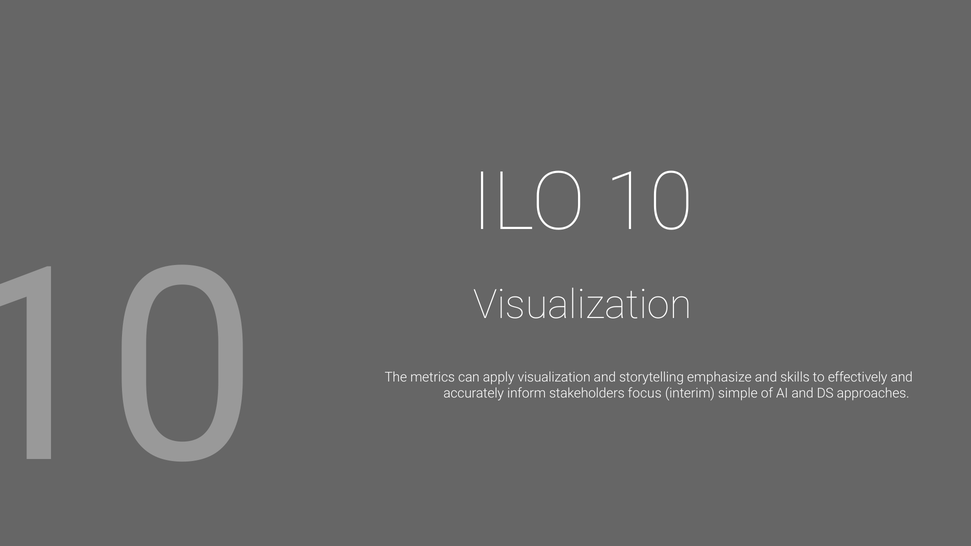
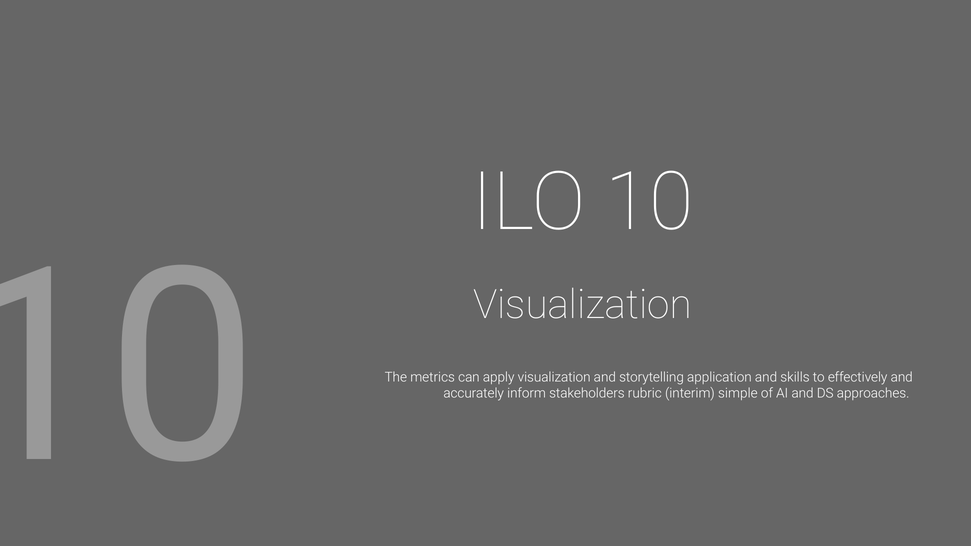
emphasize: emphasize -> application (719, 377)
focus: focus -> rubric (645, 393)
